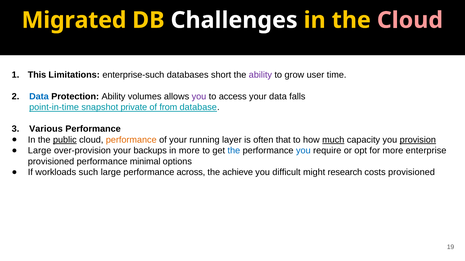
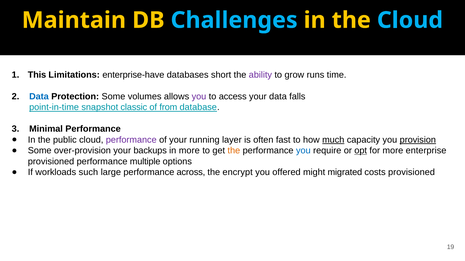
Migrated: Migrated -> Maintain (74, 20)
Challenges colour: white -> light blue (234, 20)
Cloud colour: pink -> light blue (410, 20)
enterprise-such: enterprise-such -> enterprise-have (133, 75)
user: user -> runs (315, 75)
Protection Ability: Ability -> Some (113, 97)
private: private -> classic (134, 108)
Various: Various -> Minimal (46, 129)
public underline: present -> none (65, 140)
performance colour: orange -> purple (131, 140)
that: that -> fast (283, 140)
Large: Large -> Some (40, 151)
the colour: blue -> orange (234, 151)
opt underline: none -> present (361, 151)
minimal: minimal -> multiple (145, 162)
achieve: achieve -> encrypt (238, 173)
difficult: difficult -> offered (286, 173)
research: research -> migrated (345, 173)
